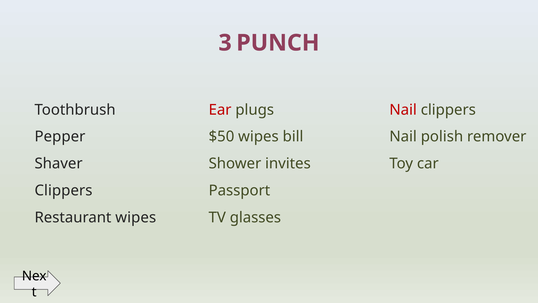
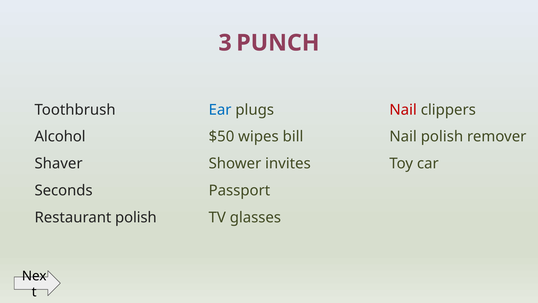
Ear colour: red -> blue (220, 110)
Pepper: Pepper -> Alcohol (60, 137)
Clippers: Clippers -> Seconds (64, 190)
Restaurant wipes: wipes -> polish (136, 217)
